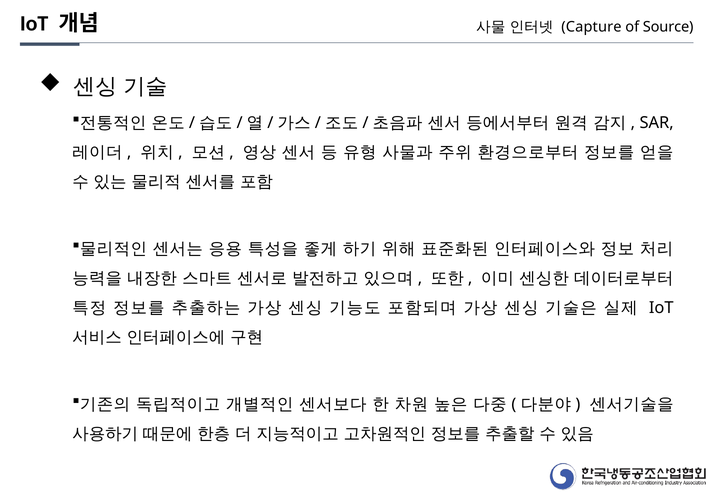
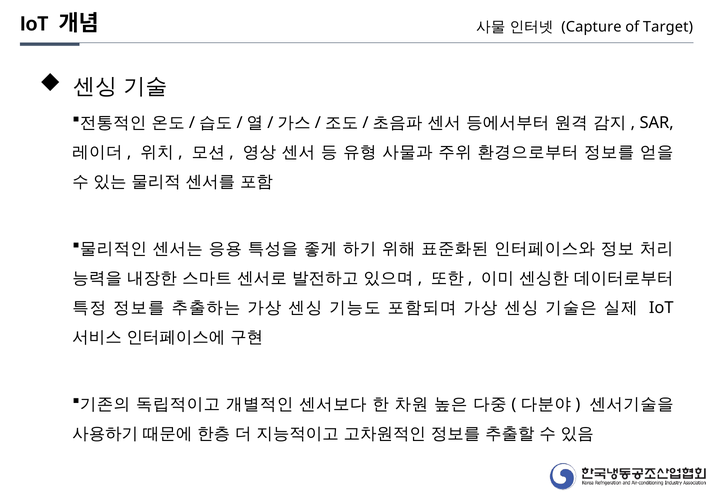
Source: Source -> Target (668, 27)
